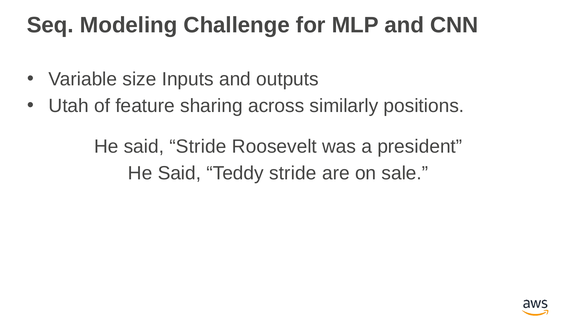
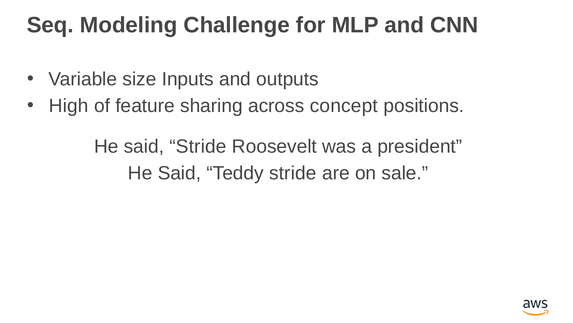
Utah: Utah -> High (69, 106)
similarly: similarly -> concept (344, 106)
